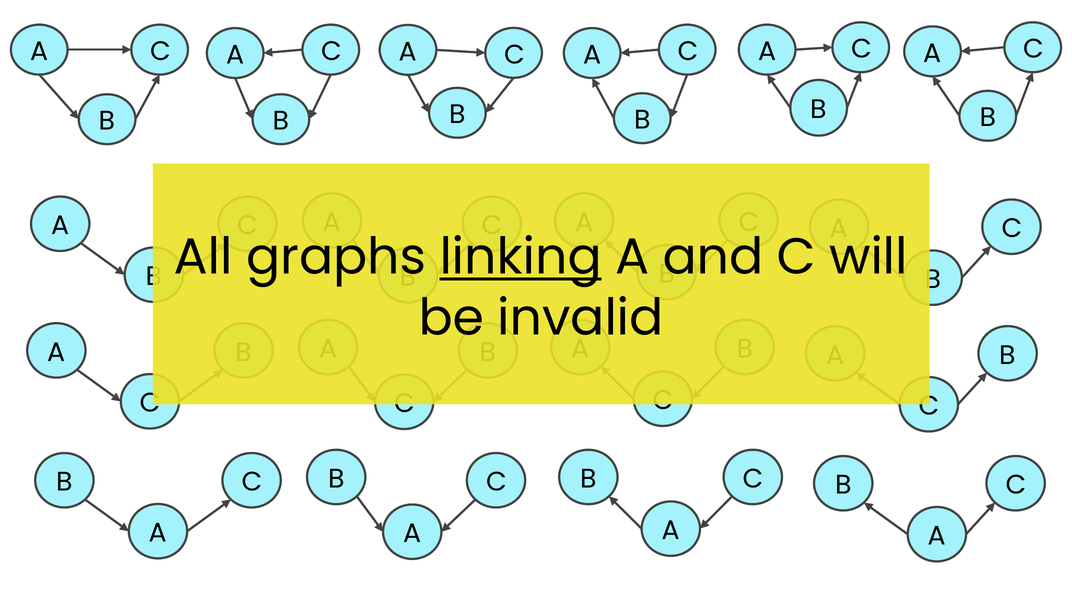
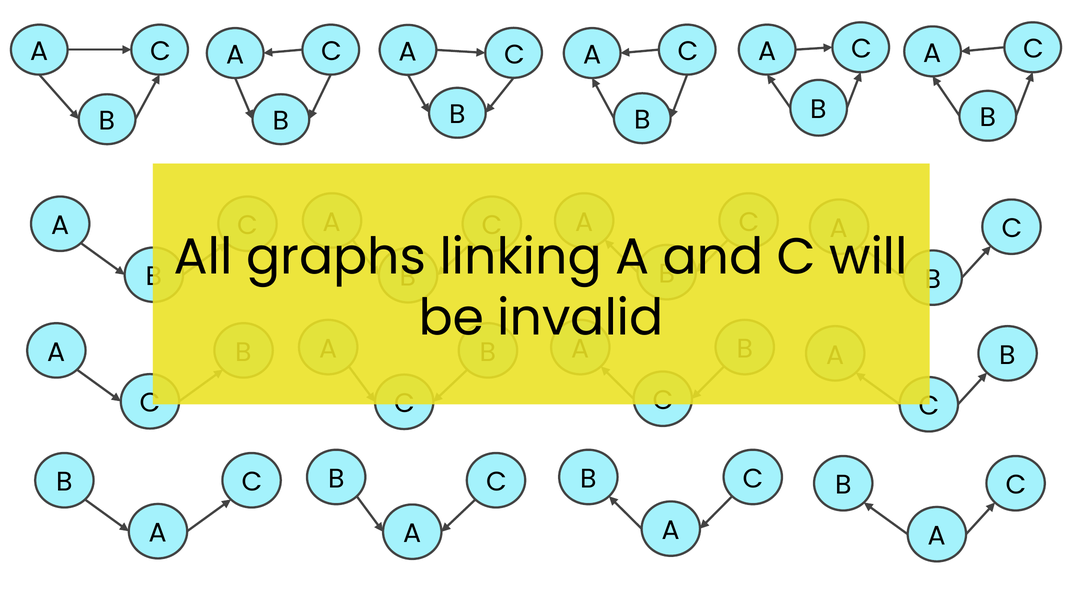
linking underline: present -> none (521, 257)
